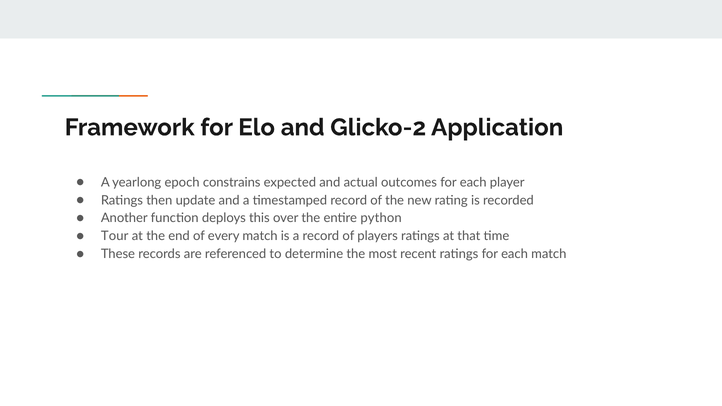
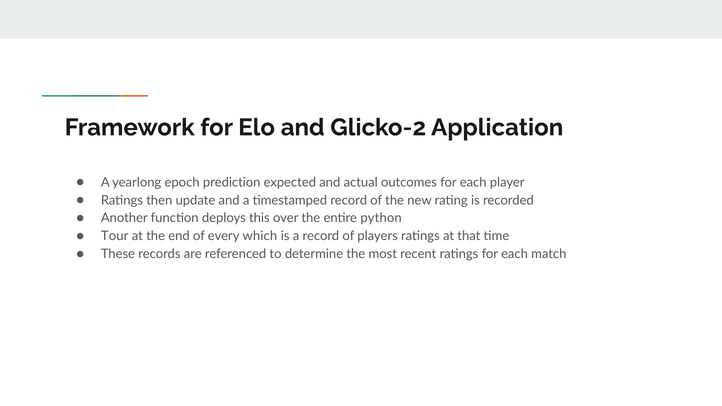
constrains: constrains -> prediction (232, 182)
every match: match -> which (260, 236)
